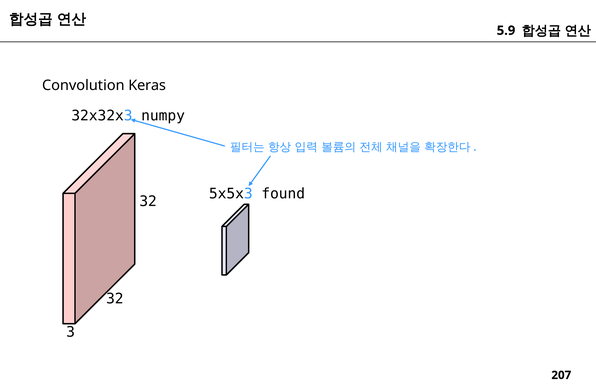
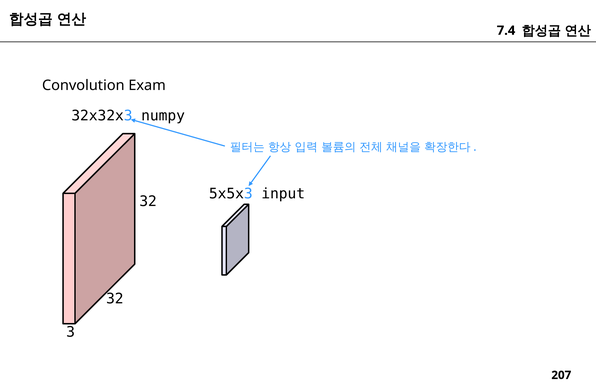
5.9: 5.9 -> 7.4 (506, 31)
Keras: Keras -> Exam (147, 86)
found: found -> input (283, 194)
